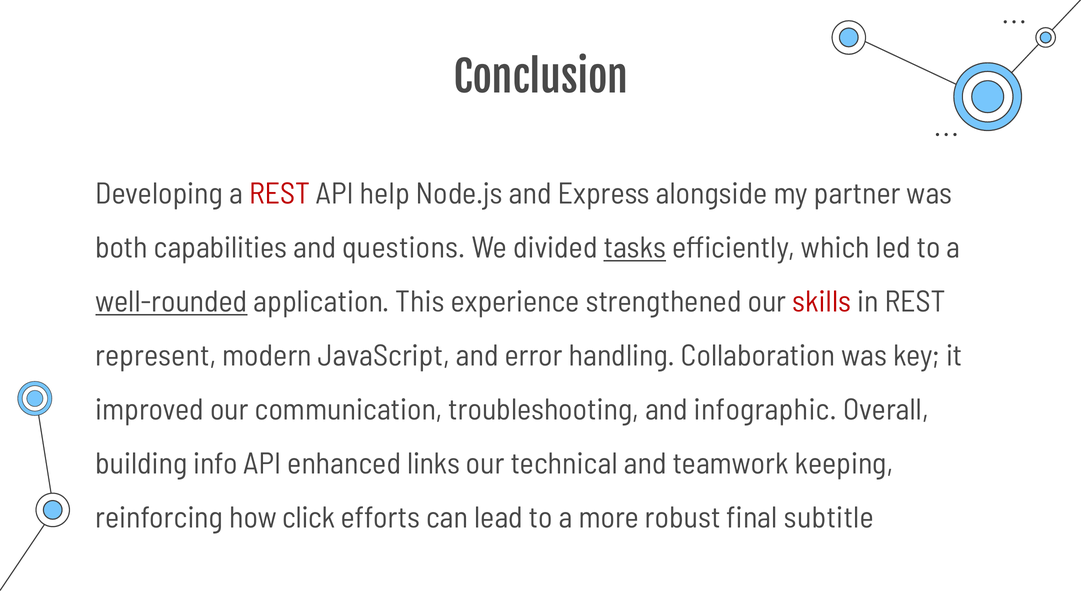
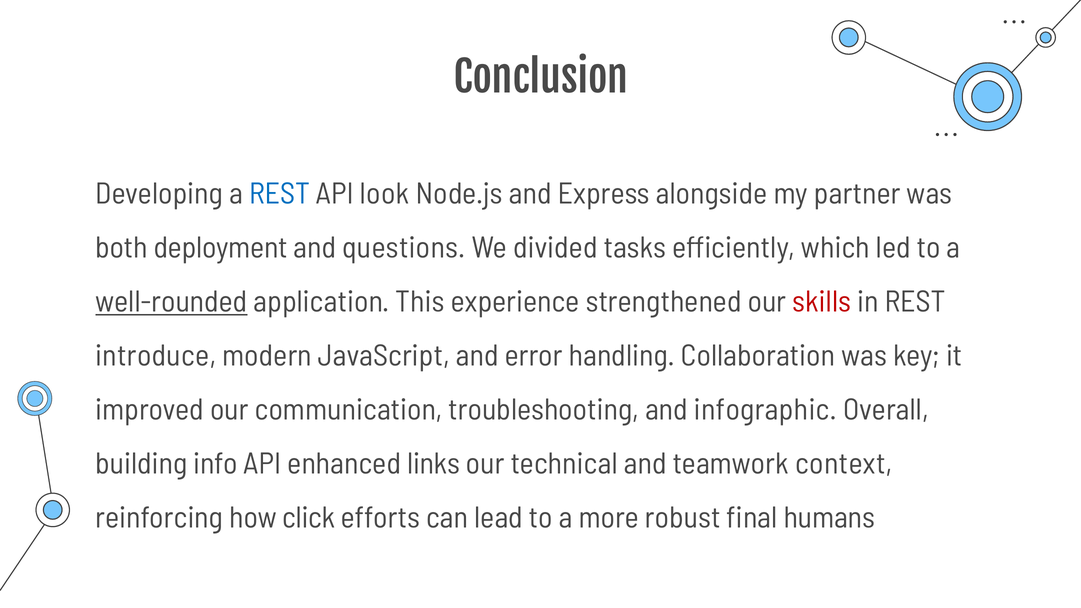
REST colour: red -> blue (280, 194)
help: help -> look (385, 194)
capabilities: capabilities -> deployment (221, 248)
tasks underline: present -> none (635, 248)
represent: represent -> introduce (156, 356)
keeping: keeping -> context (844, 464)
subtitle: subtitle -> humans (829, 518)
